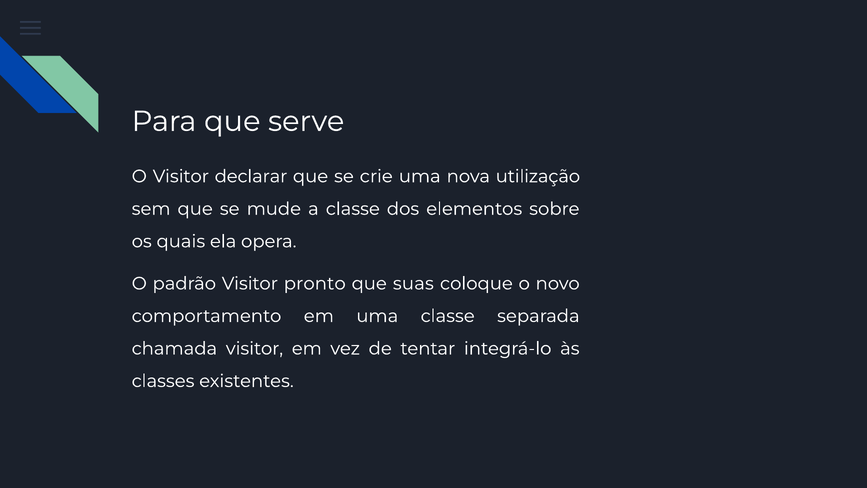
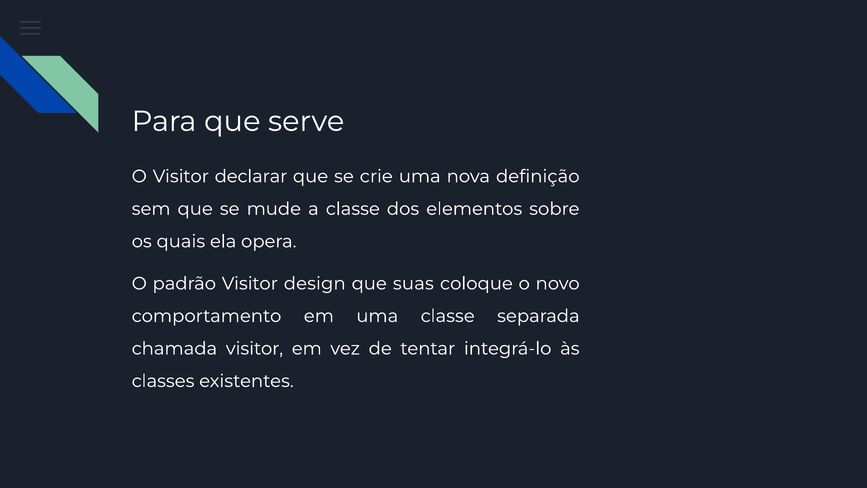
utilização: utilização -> definição (538, 176)
pronto: pronto -> design (315, 283)
